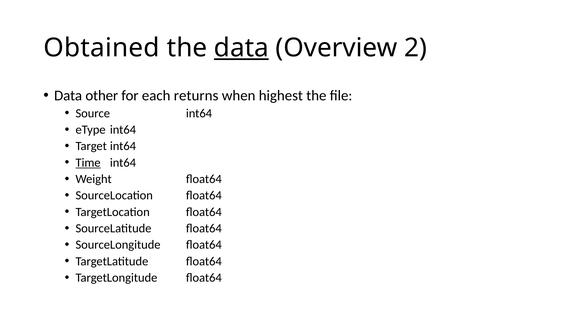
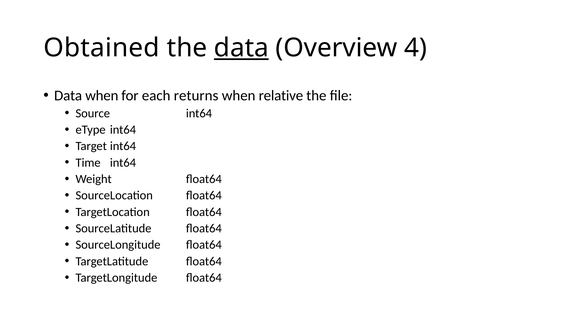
2: 2 -> 4 (416, 48)
Data other: other -> when (102, 95)
highest: highest -> relative (281, 95)
Time underline: present -> none (88, 162)
